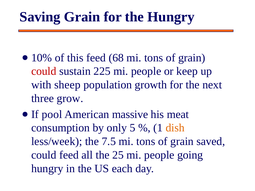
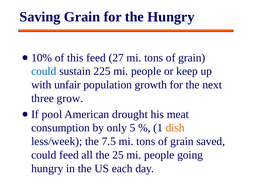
68: 68 -> 27 (116, 58)
could colour: red -> blue (44, 71)
sheep: sheep -> unfair (67, 85)
massive: massive -> drought (130, 114)
